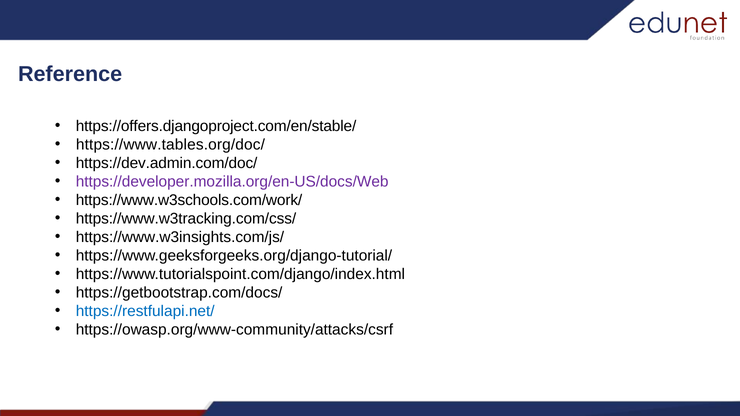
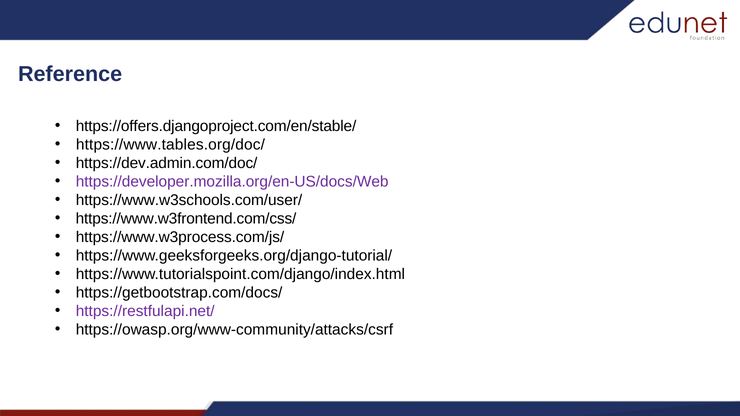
https://www.w3schools.com/work/: https://www.w3schools.com/work/ -> https://www.w3schools.com/user/ (189, 200)
https://www.w3tracking.com/css/: https://www.w3tracking.com/css/ -> https://www.w3frontend.com/css/ (186, 219)
https://www.w3insights.com/js/: https://www.w3insights.com/js/ -> https://www.w3process.com/js/ (180, 237)
https://restfulapi.net/ colour: blue -> purple (145, 311)
